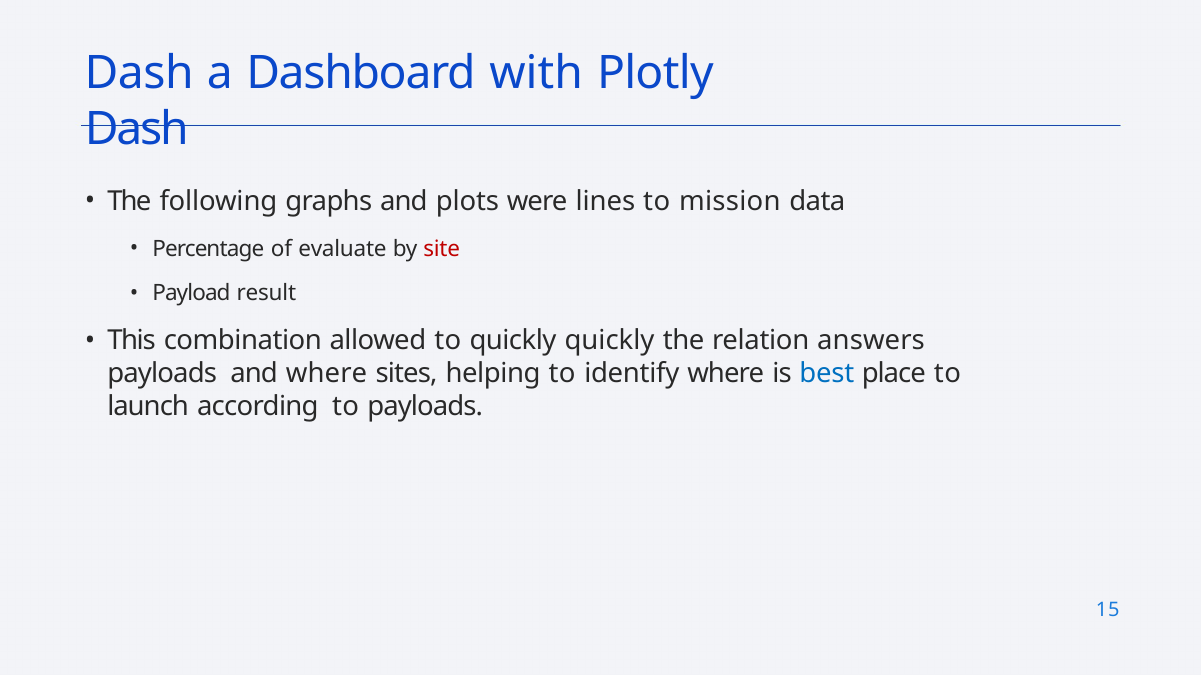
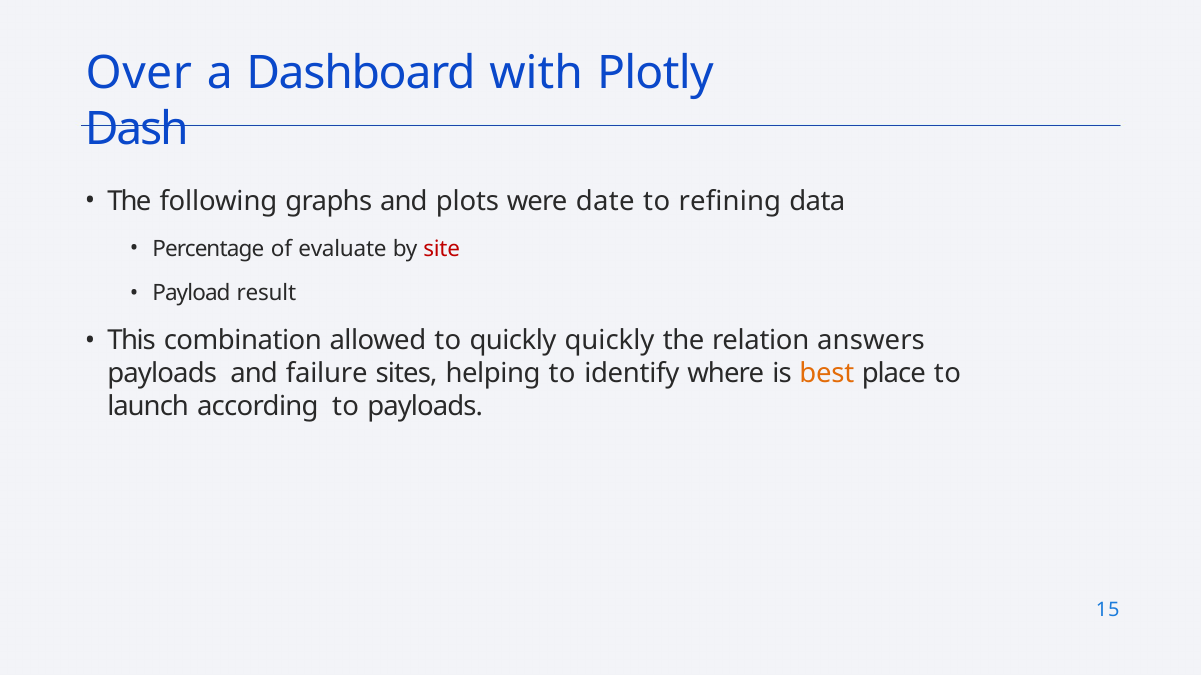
Dash: Dash -> Over (139, 73)
lines: lines -> date (605, 201)
mission: mission -> refining (730, 201)
and where: where -> failure (327, 374)
best colour: blue -> orange (827, 374)
